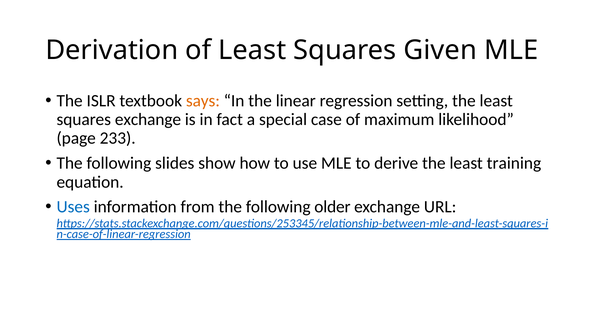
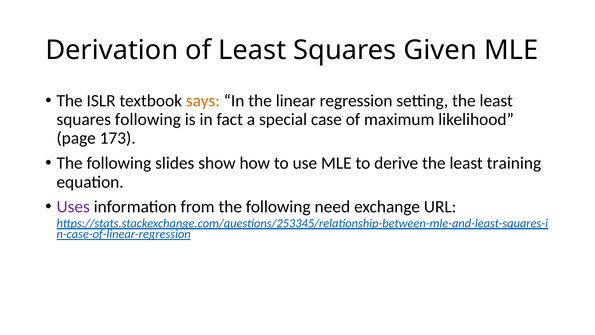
squares exchange: exchange -> following (148, 119)
233: 233 -> 173 (118, 138)
Uses colour: blue -> purple (73, 207)
older: older -> need (332, 207)
